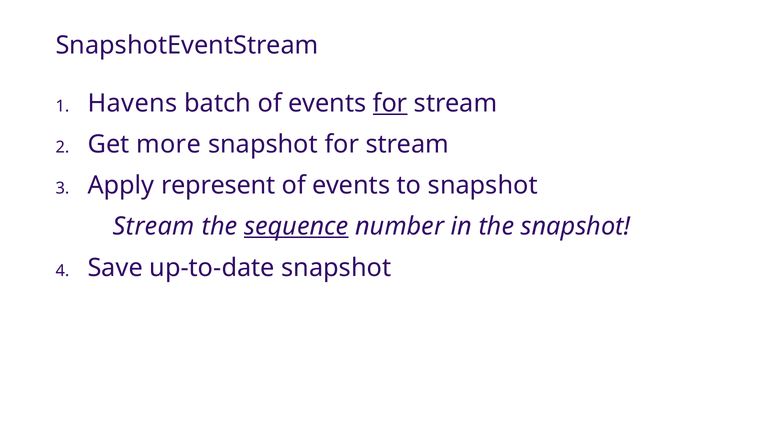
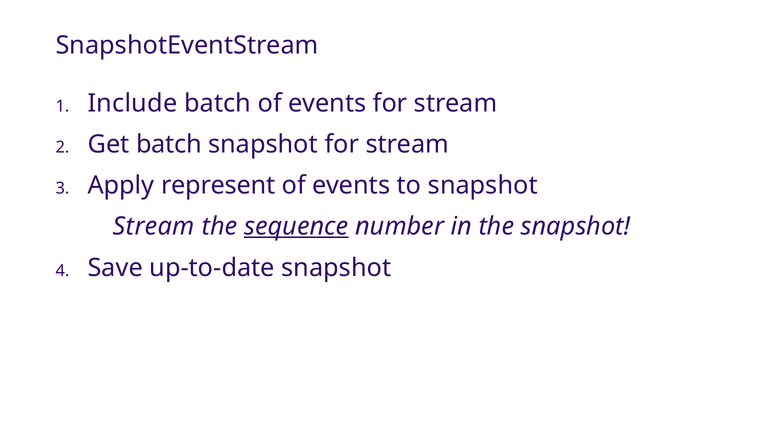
Havens: Havens -> Include (133, 103)
for underline: present -> none (390, 103)
Get more: more -> batch (169, 144)
